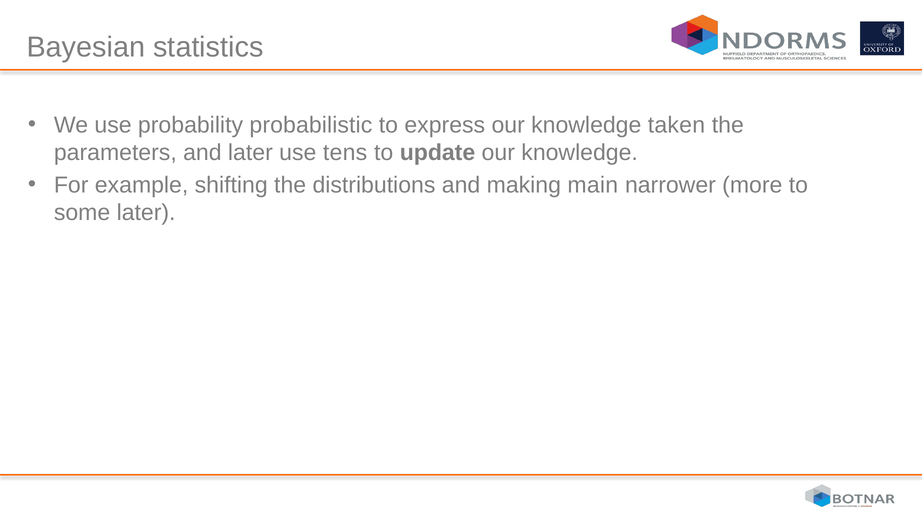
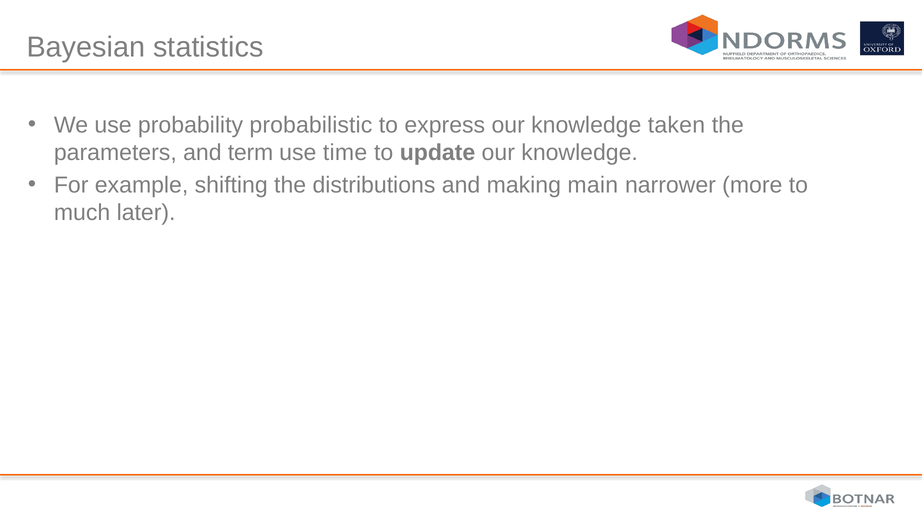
and later: later -> term (251, 153)
tens: tens -> time (345, 153)
some: some -> much (82, 212)
